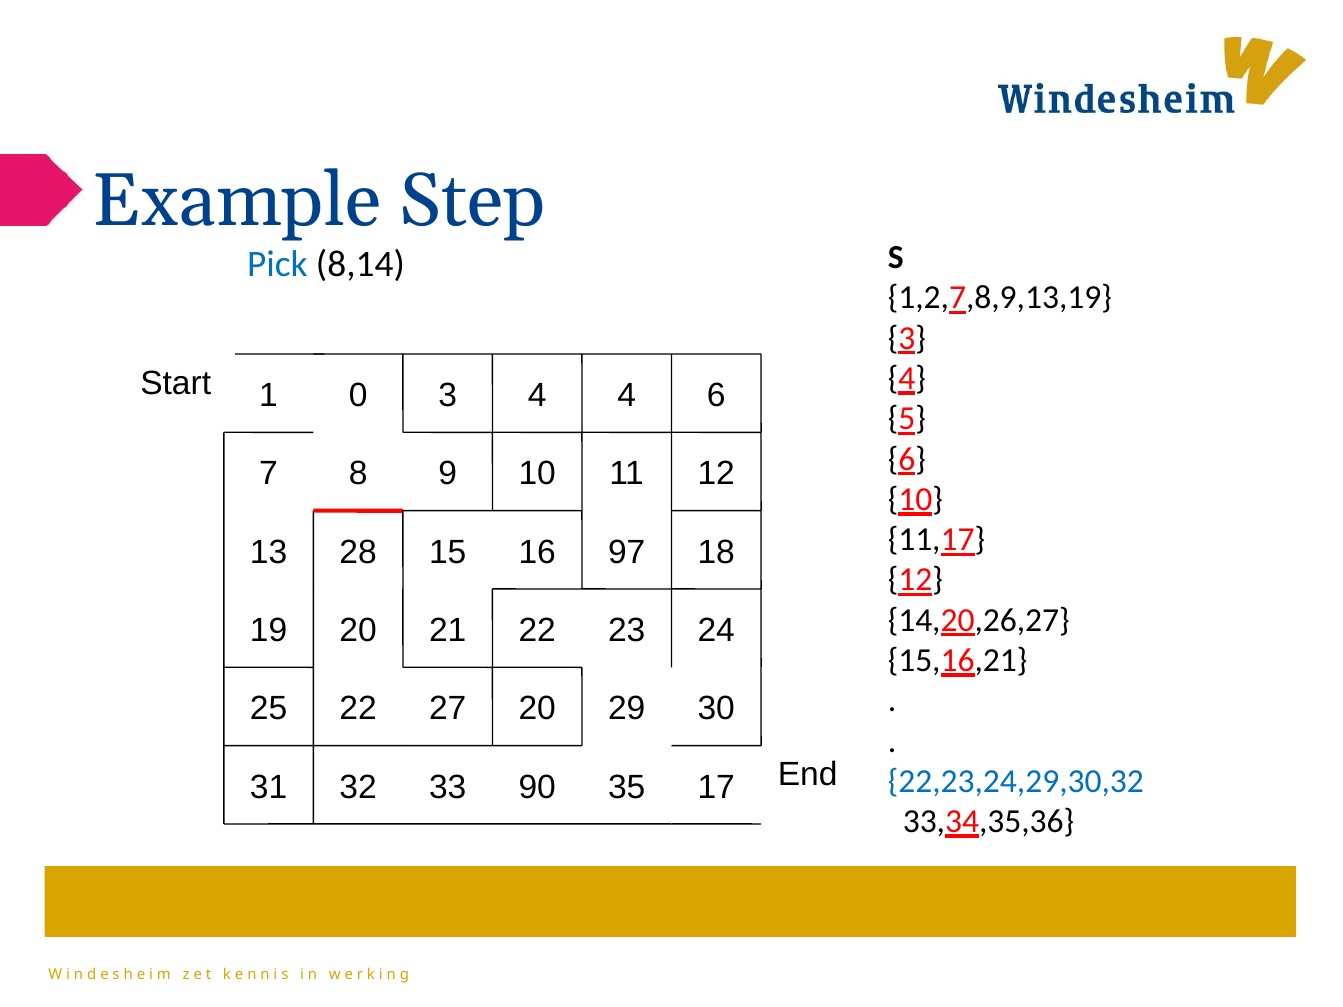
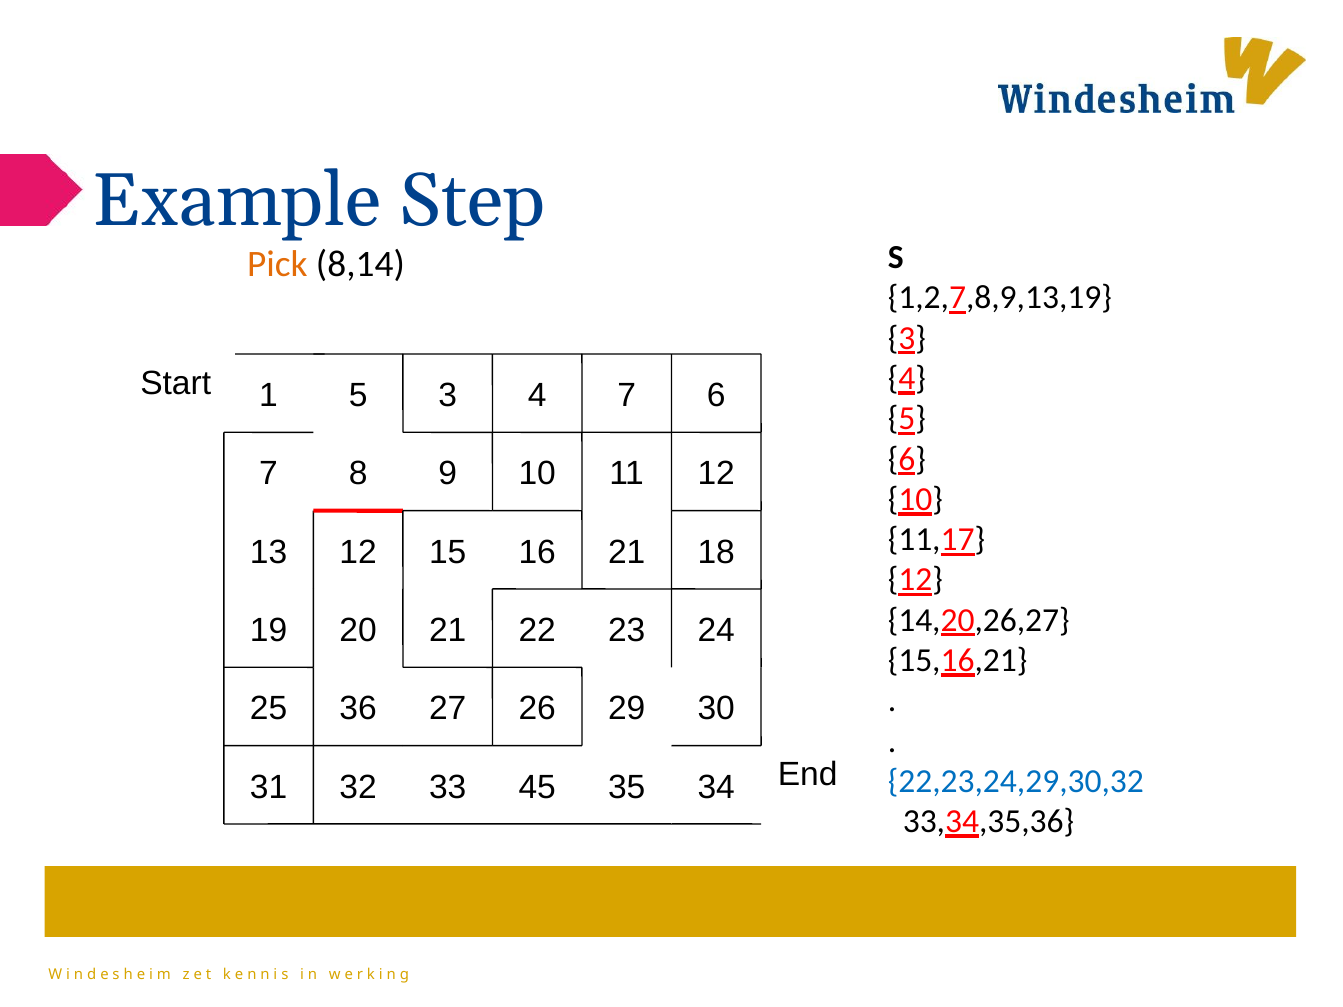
Pick colour: blue -> orange (277, 264)
1 0: 0 -> 5 (358, 396)
4 4: 4 -> 7 (627, 396)
13 28: 28 -> 12 (358, 552)
16 97: 97 -> 21 (627, 552)
25 22: 22 -> 36 (358, 709)
27 20: 20 -> 26 (537, 709)
90: 90 -> 45 (537, 787)
17: 17 -> 34 (716, 787)
